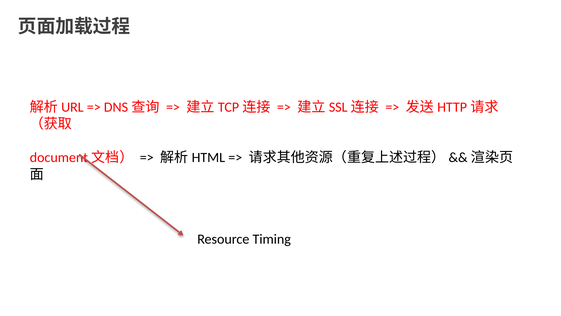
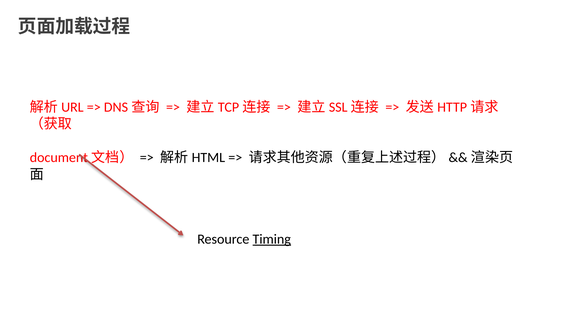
Timing underline: none -> present (272, 239)
